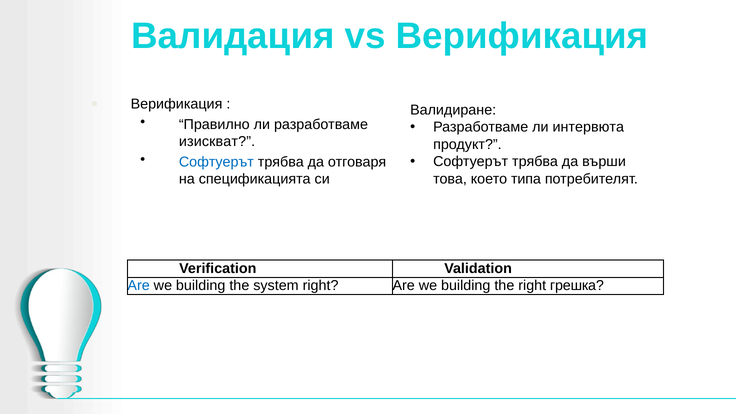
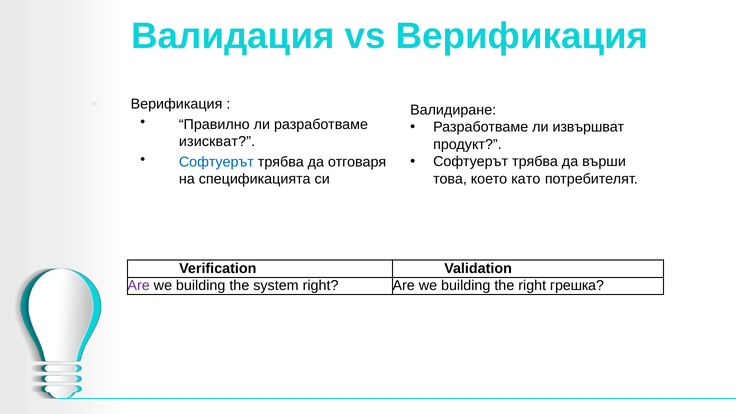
интервюта: интервюта -> извършват (588, 127)
типа: типа -> като (526, 179)
Are colour: blue -> purple (139, 286)
